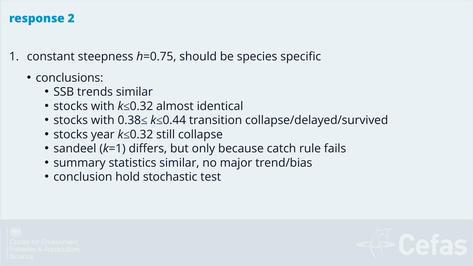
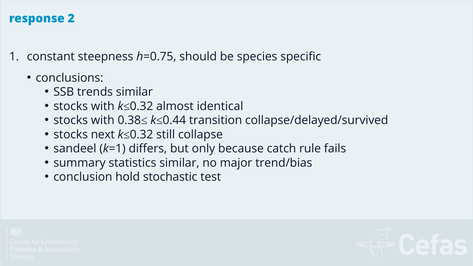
year: year -> next (103, 135)
